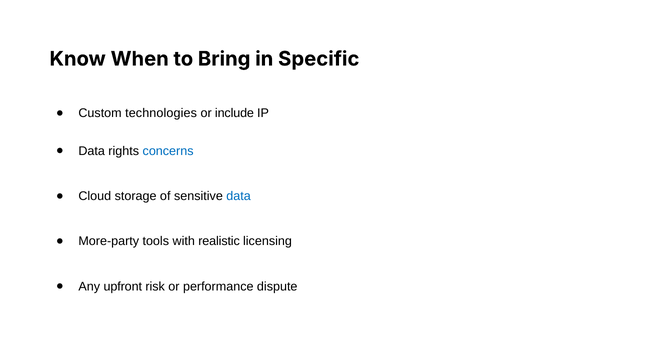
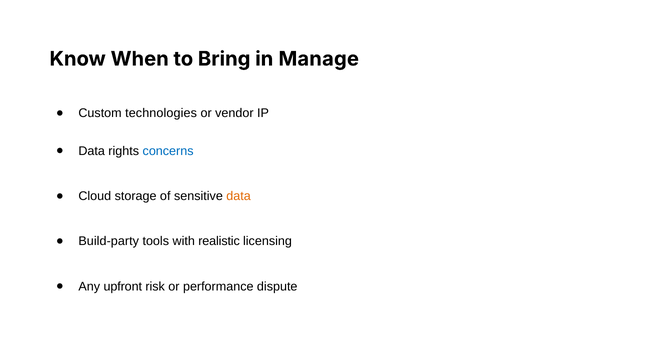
Specific: Specific -> Manage (319, 59)
include: include -> vendor (234, 113)
data colour: blue -> orange (239, 196)
More-party: More-party -> Build-party (109, 241)
